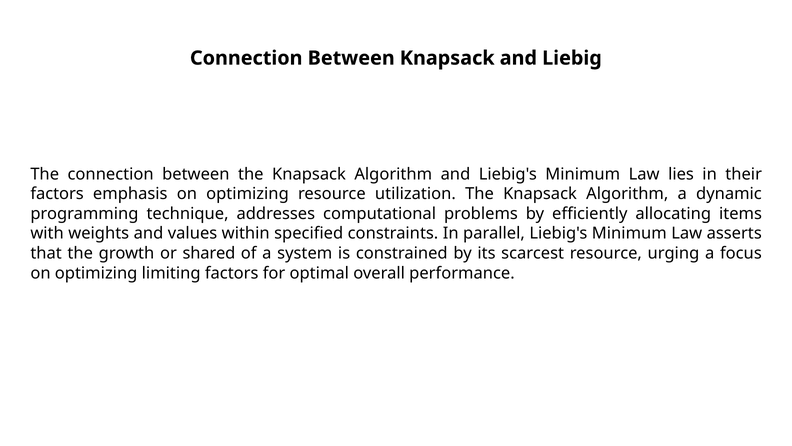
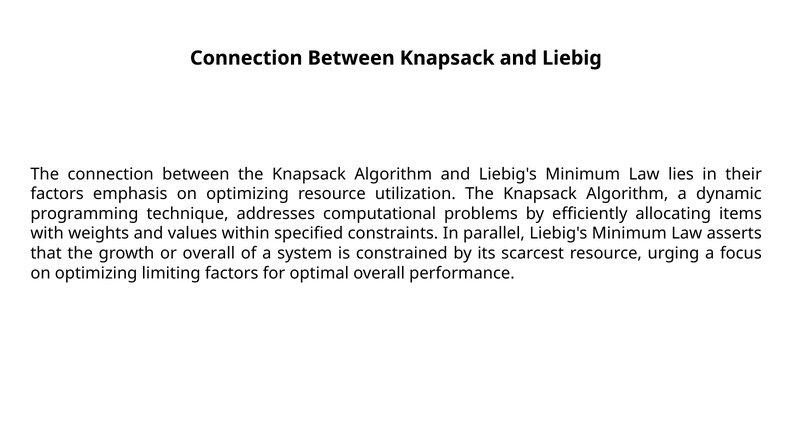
or shared: shared -> overall (209, 253)
